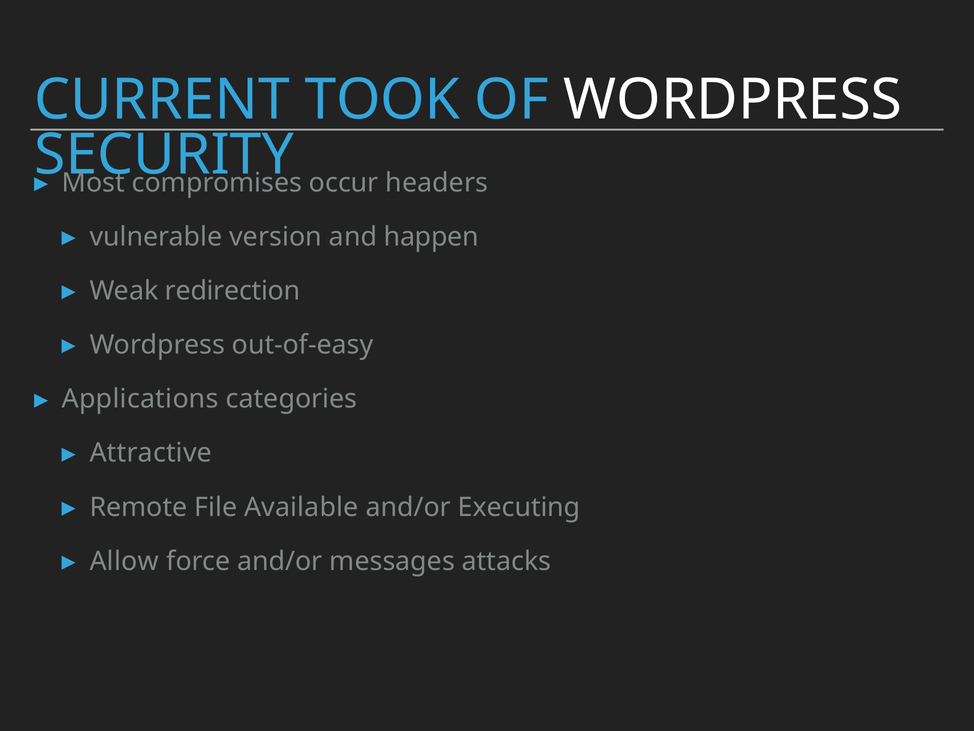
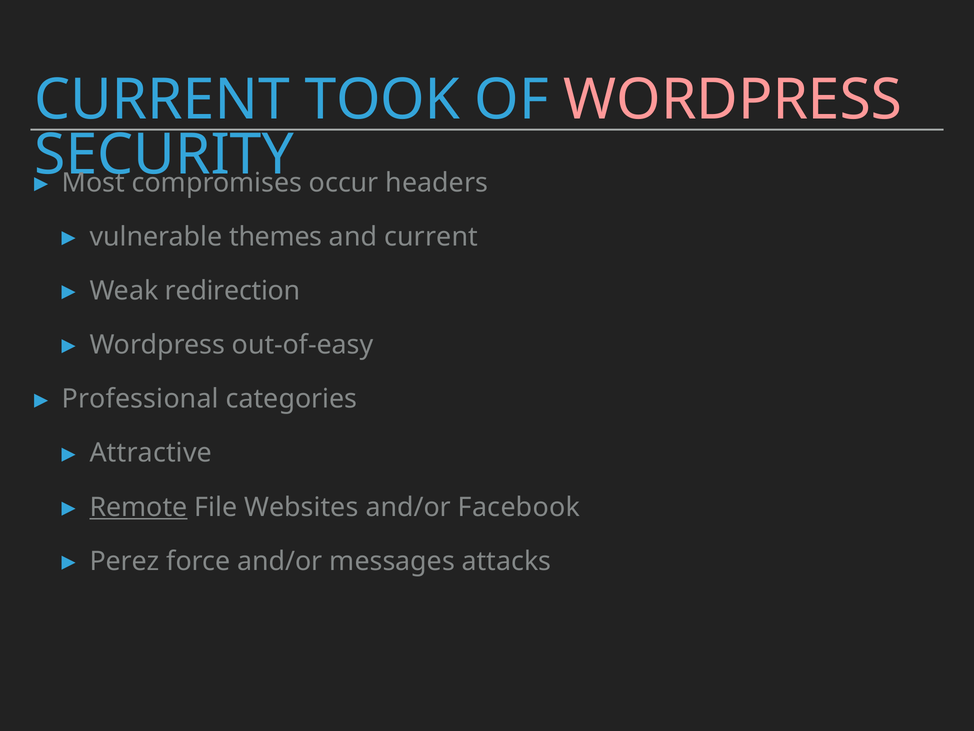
WORDPRESS colour: white -> pink (733, 100)
version: version -> themes (276, 237)
and happen: happen -> current (431, 237)
Applications: Applications -> Professional (140, 399)
Remote underline: none -> present (138, 507)
Available: Available -> Websites (301, 507)
Executing: Executing -> Facebook (519, 507)
Allow: Allow -> Perez (124, 561)
